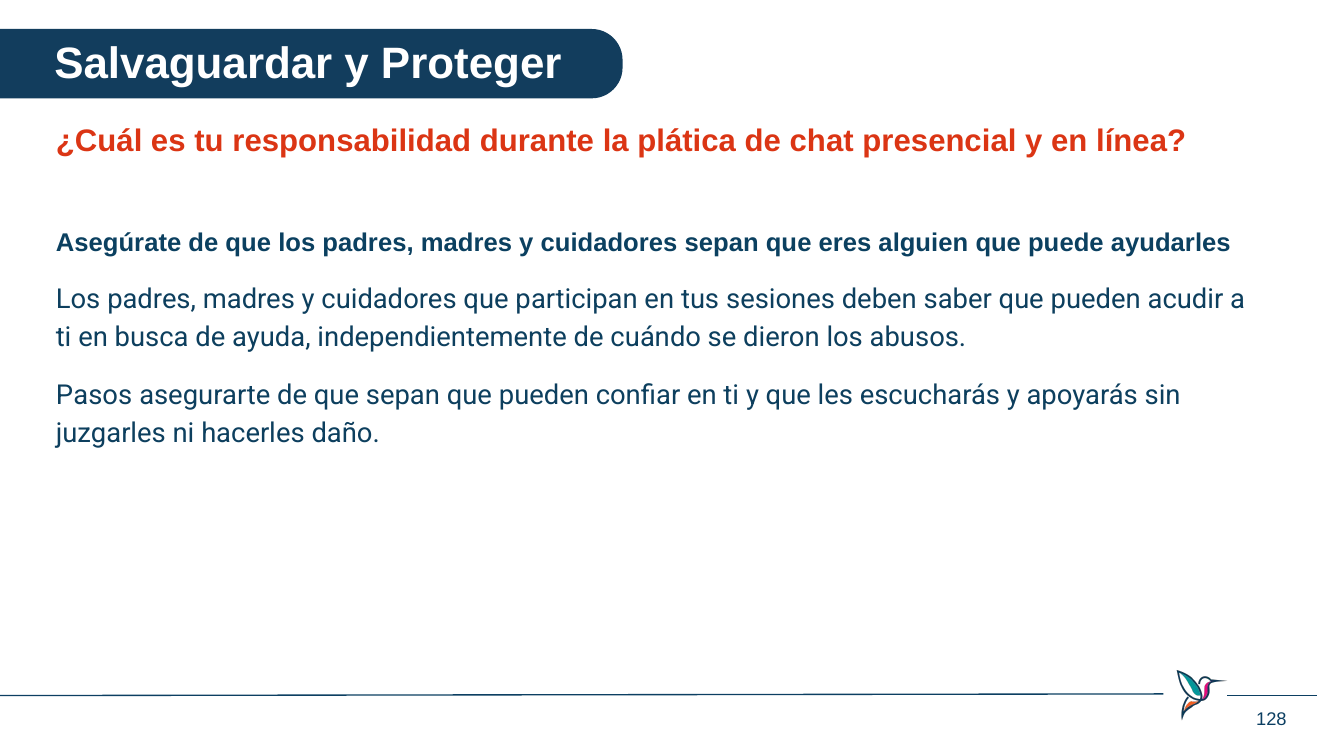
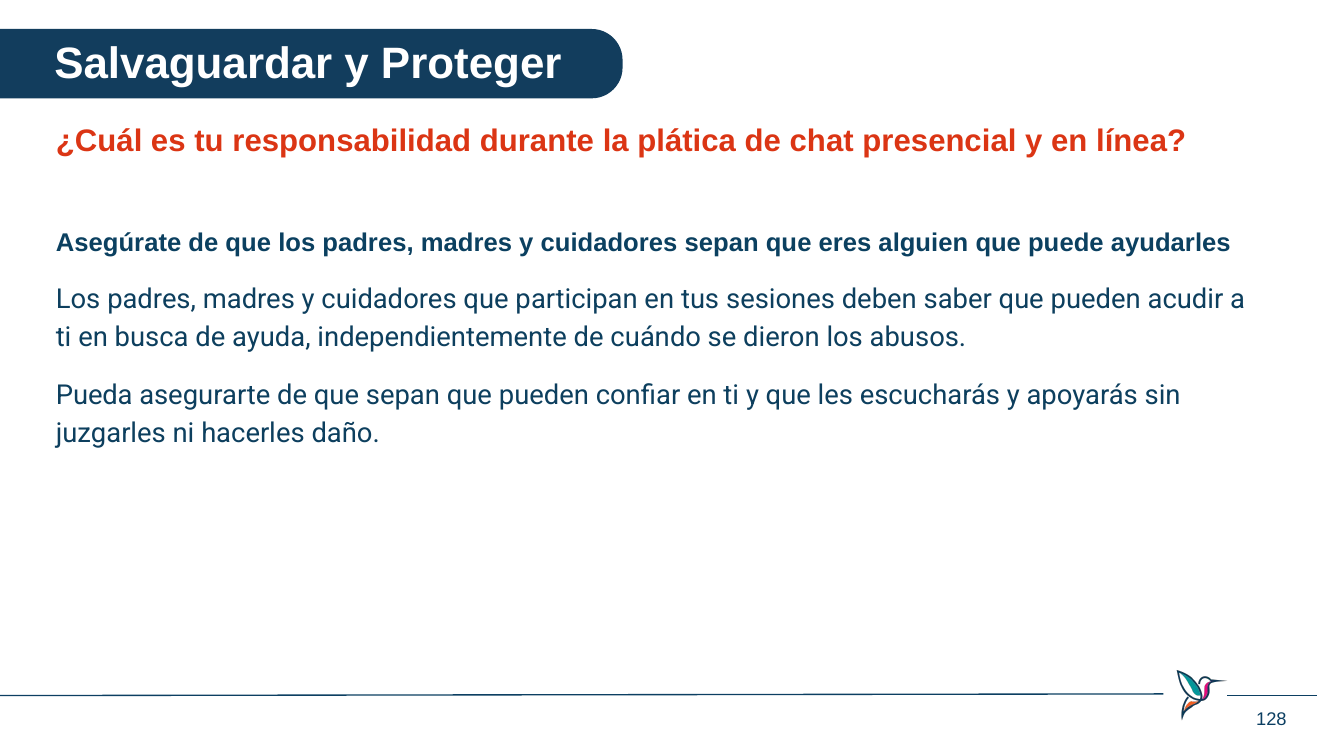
Pasos: Pasos -> Pueda (94, 396)
